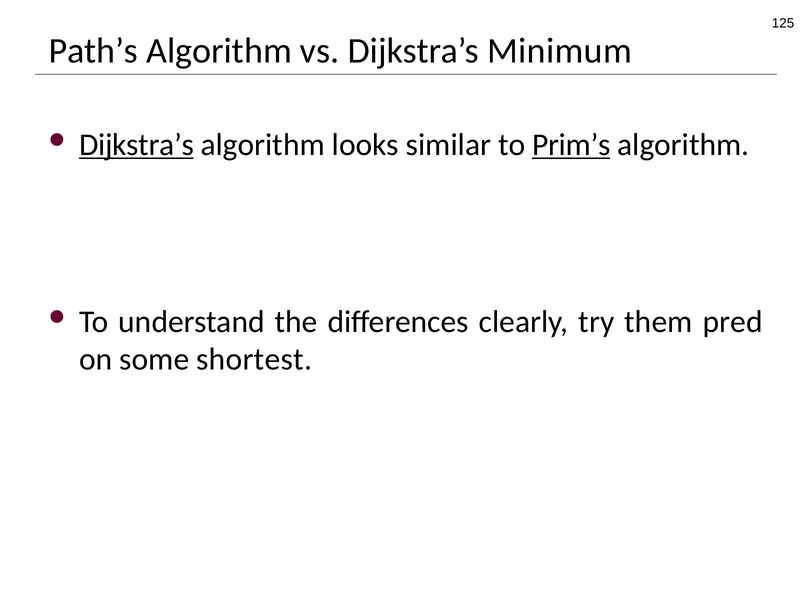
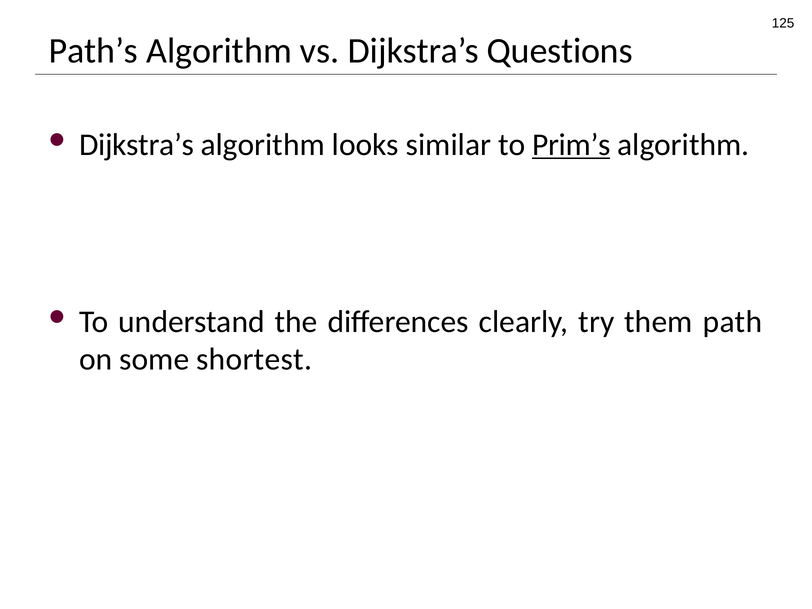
Minimum: Minimum -> Questions (560, 51)
Dijkstra’s underline: present -> none (137, 145)
pred: pred -> path (733, 322)
